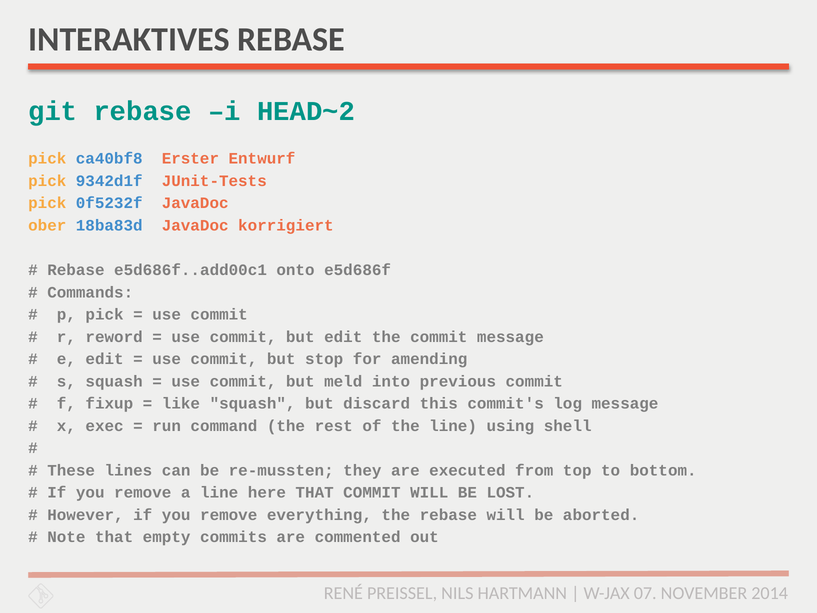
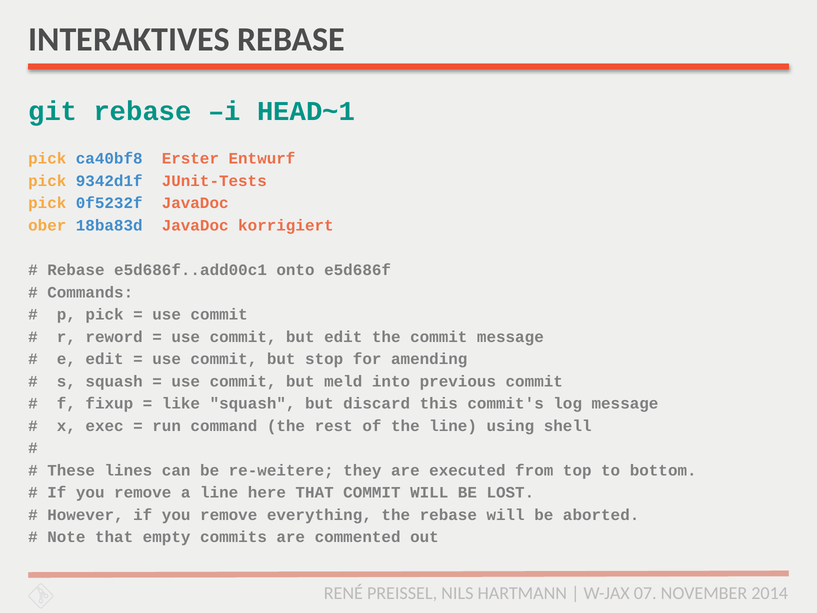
HEAD~2: HEAD~2 -> HEAD~1 (306, 111)
re-mussten: re-mussten -> re-weitere (281, 470)
